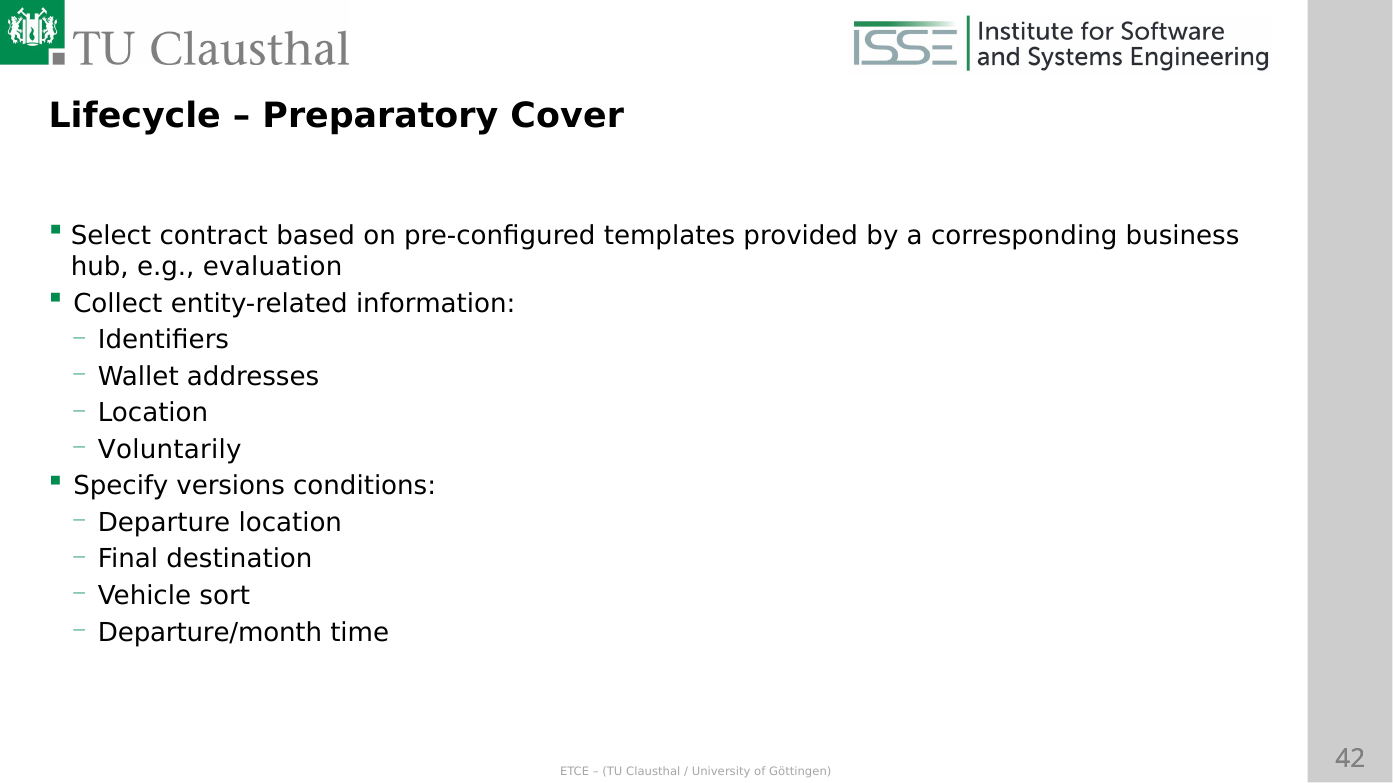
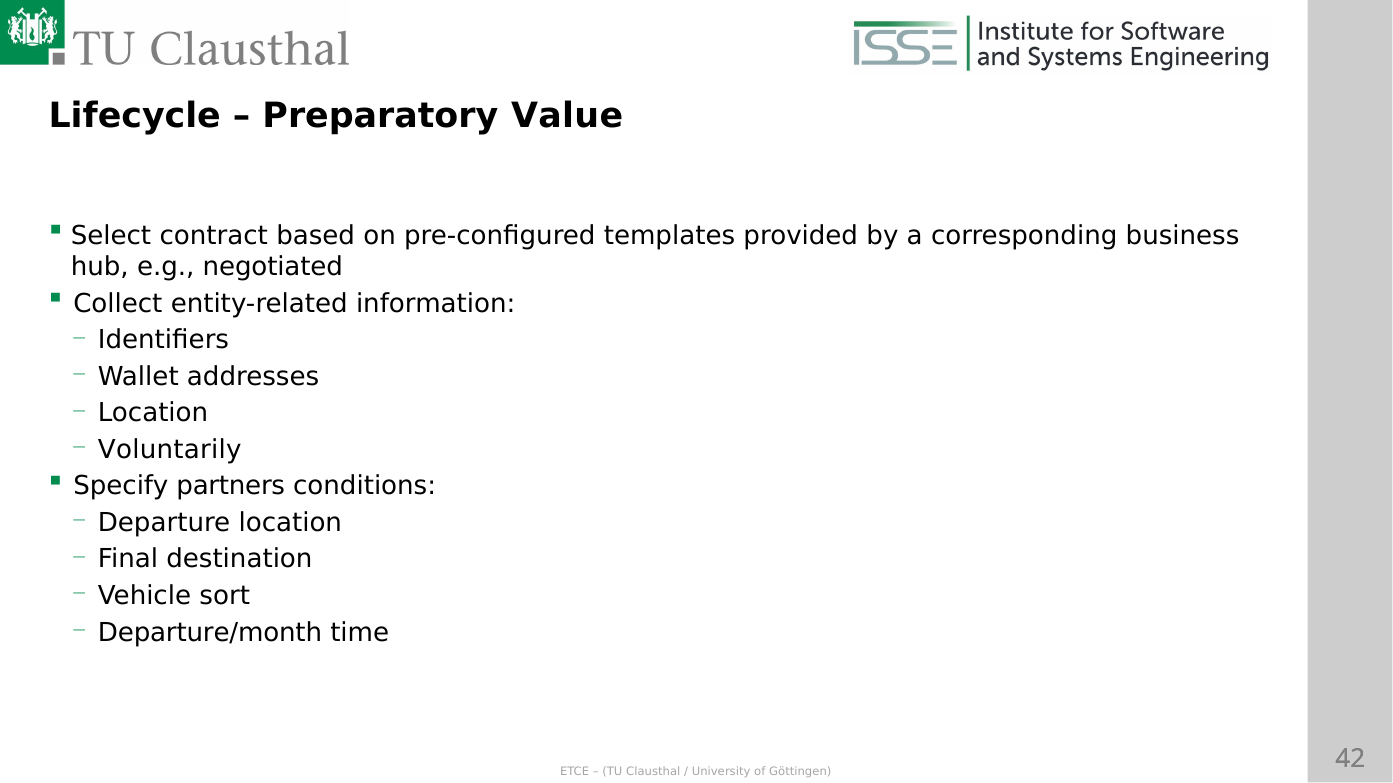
Cover: Cover -> Value (567, 116)
evaluation: evaluation -> negotiated (273, 267)
versions: versions -> partners (231, 487)
